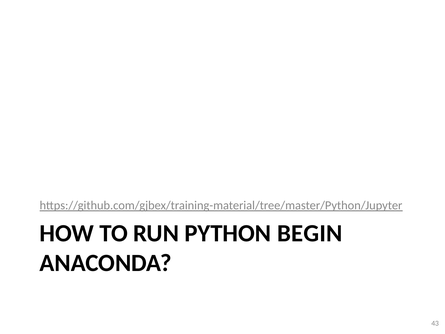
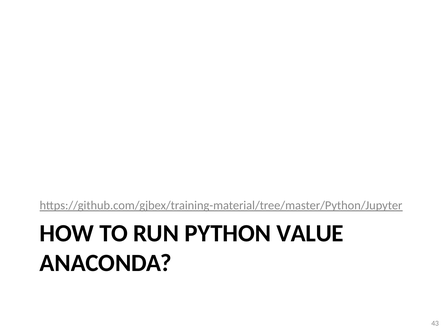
BEGIN: BEGIN -> VALUE (310, 233)
